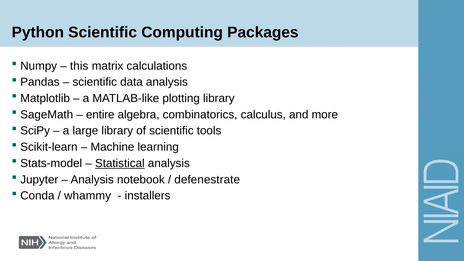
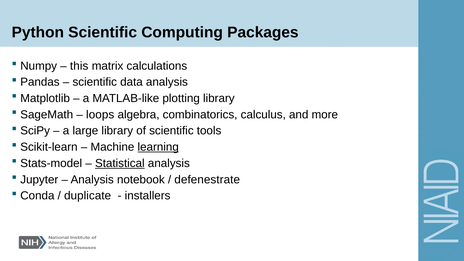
entire: entire -> loops (100, 115)
learning underline: none -> present (158, 147)
whammy: whammy -> duplicate (88, 196)
